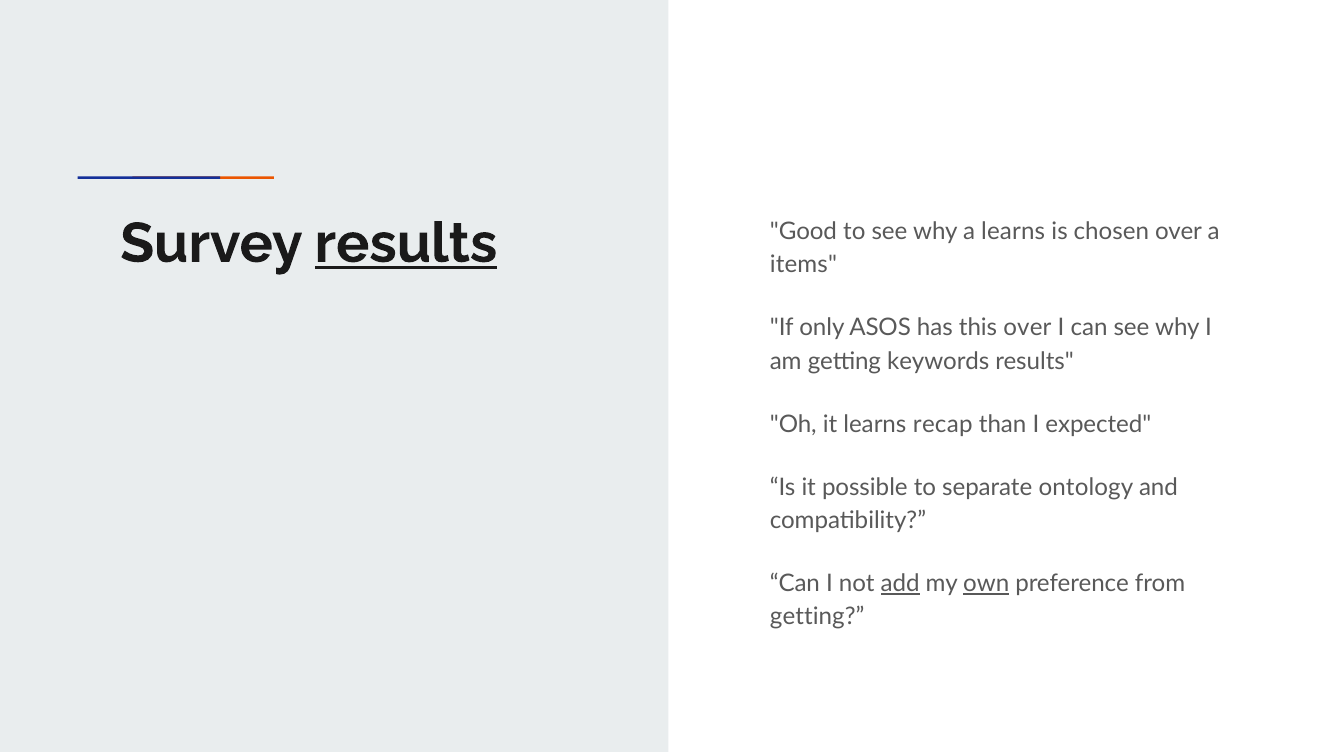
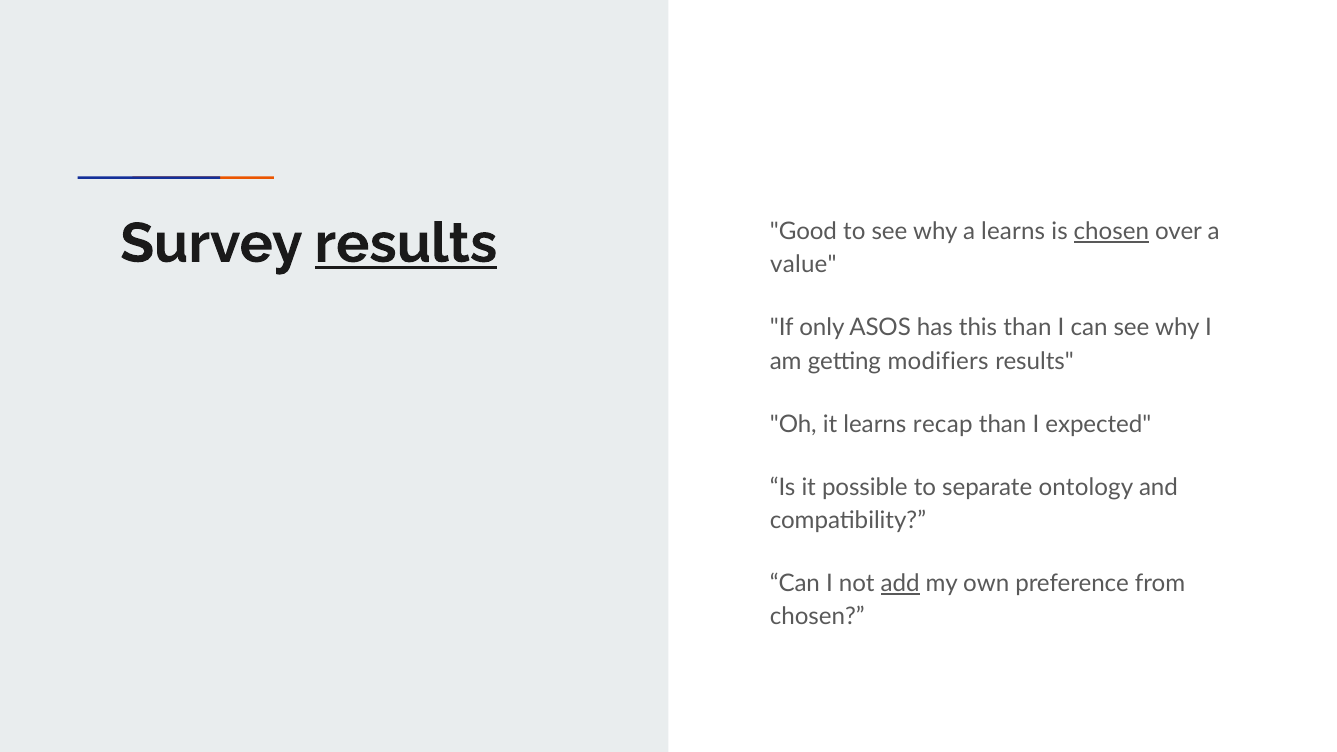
chosen underline: none -> present (1111, 232)
items: items -> value (803, 265)
this over: over -> than (1027, 328)
keywords: keywords -> modifiers (938, 361)
own underline: present -> none (986, 584)
getting: getting -> chosen (817, 617)
